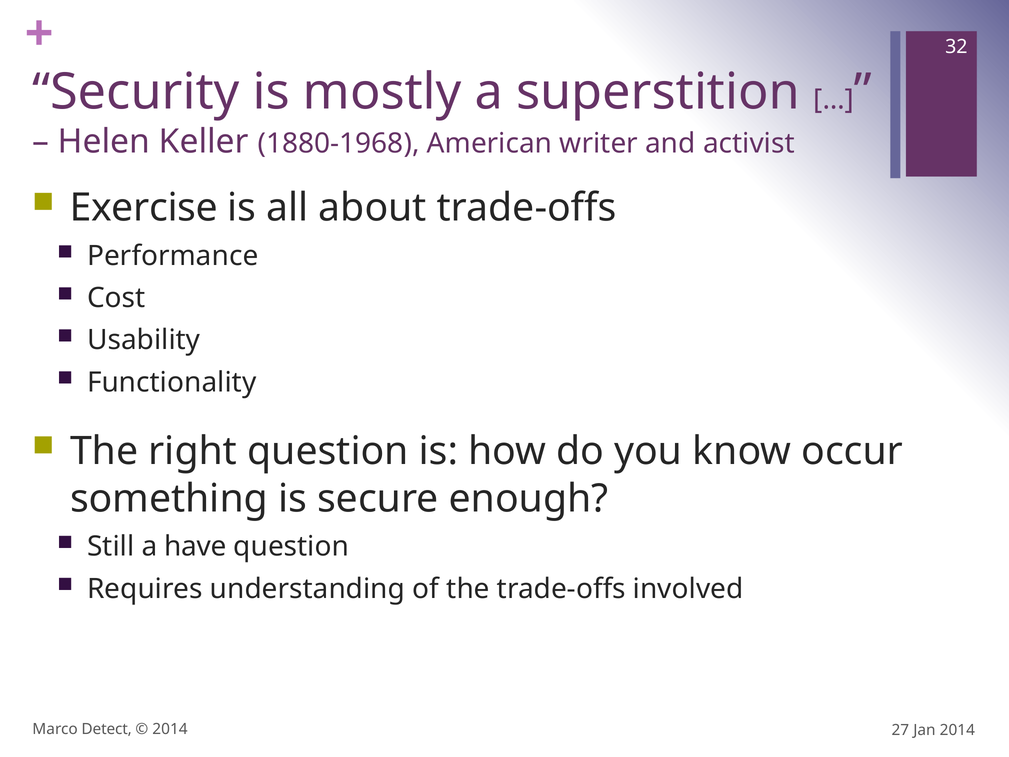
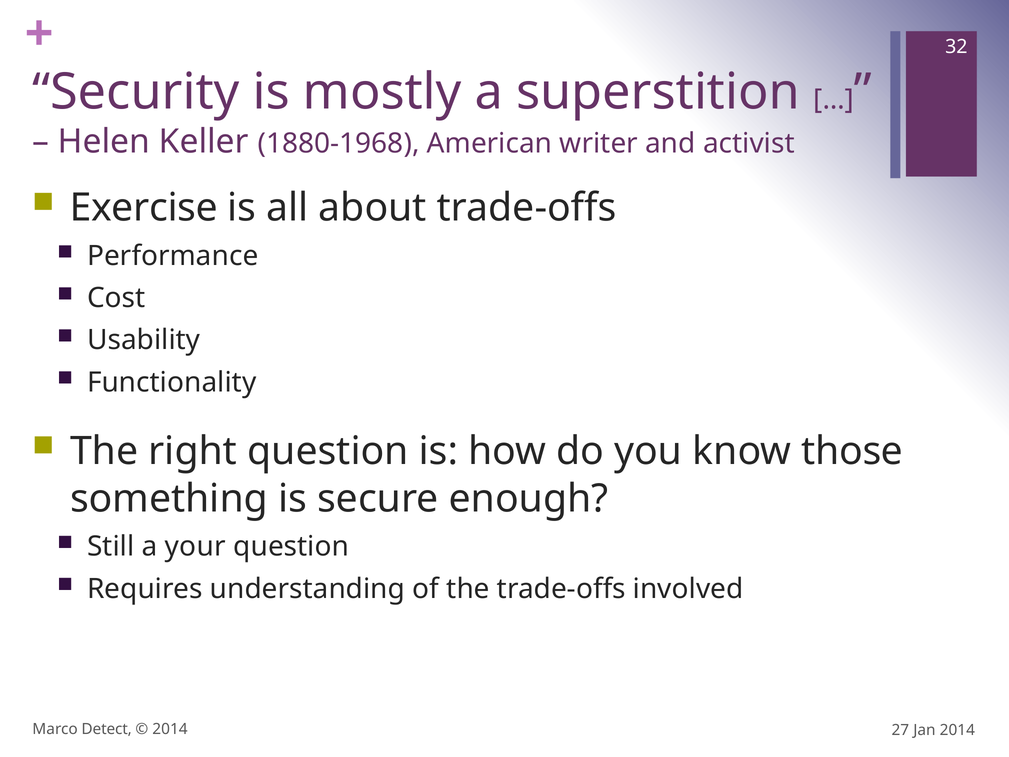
occur: occur -> those (852, 451)
have: have -> your (195, 546)
